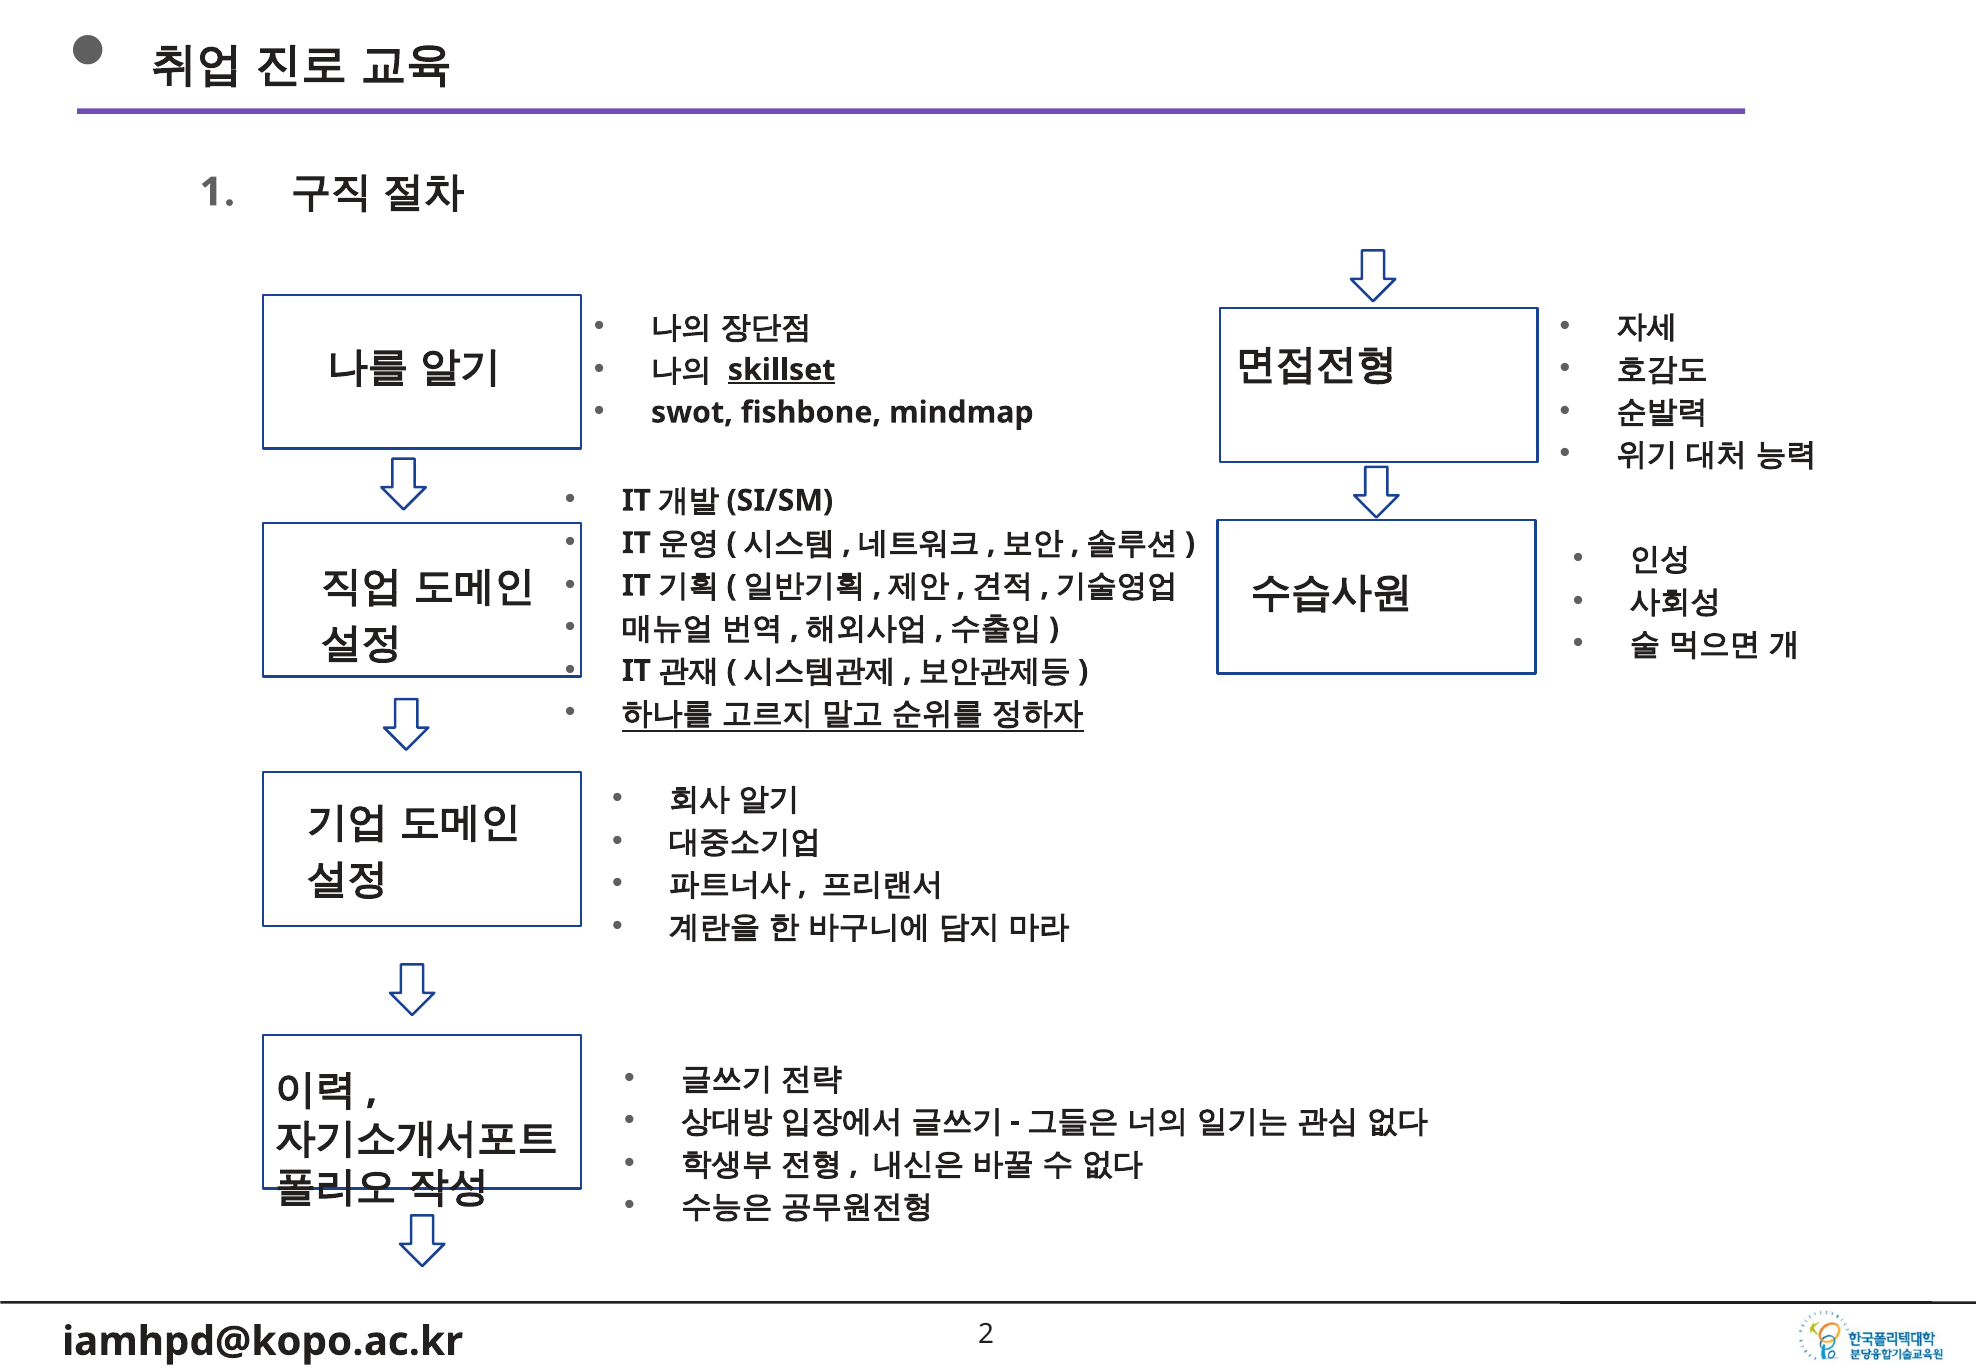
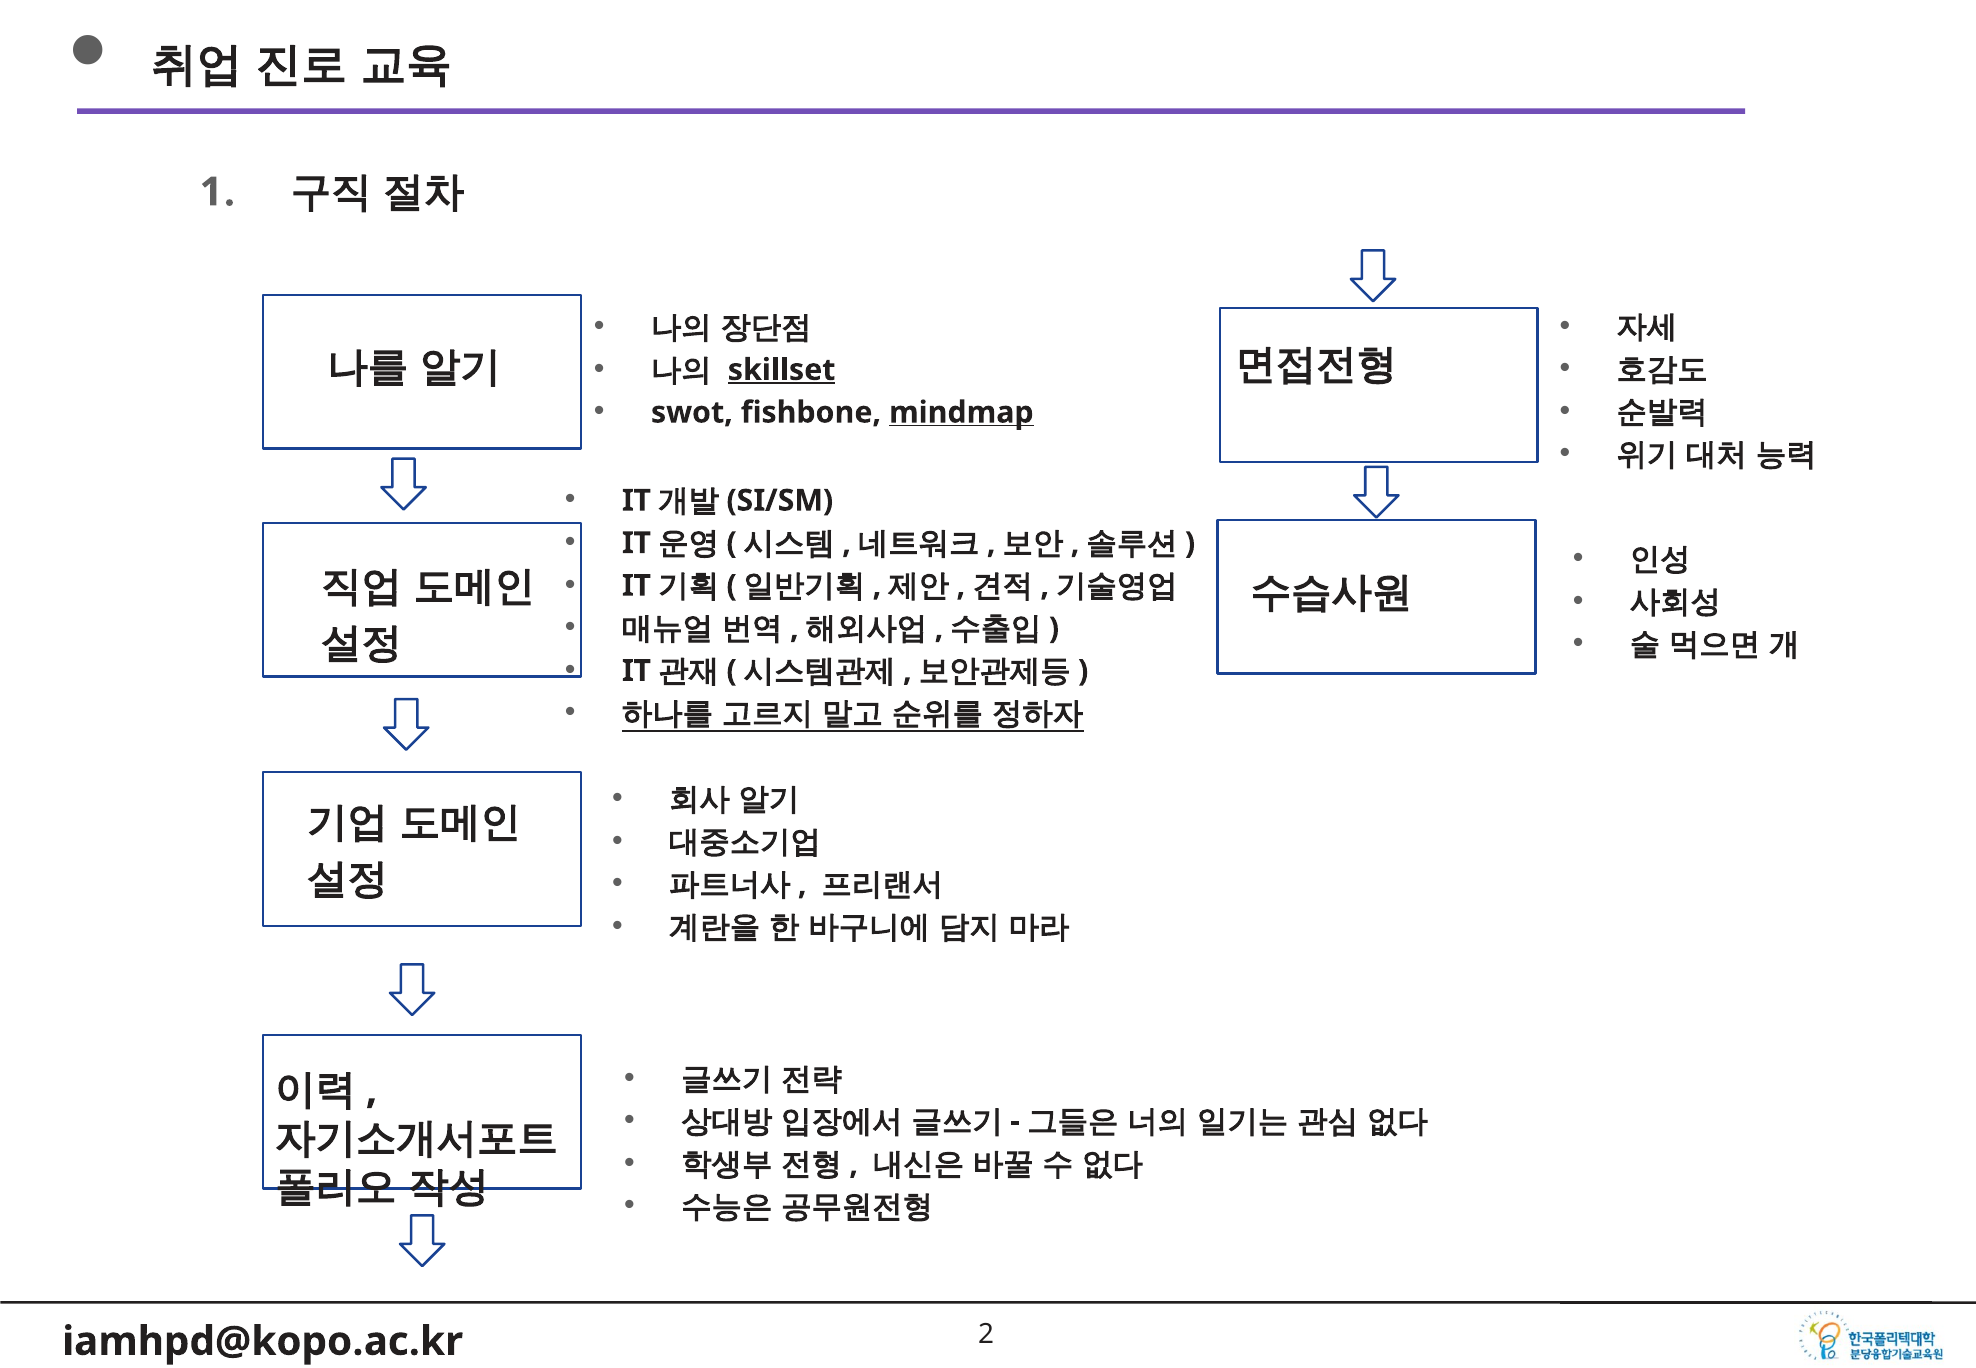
mindmap underline: none -> present (961, 413)
